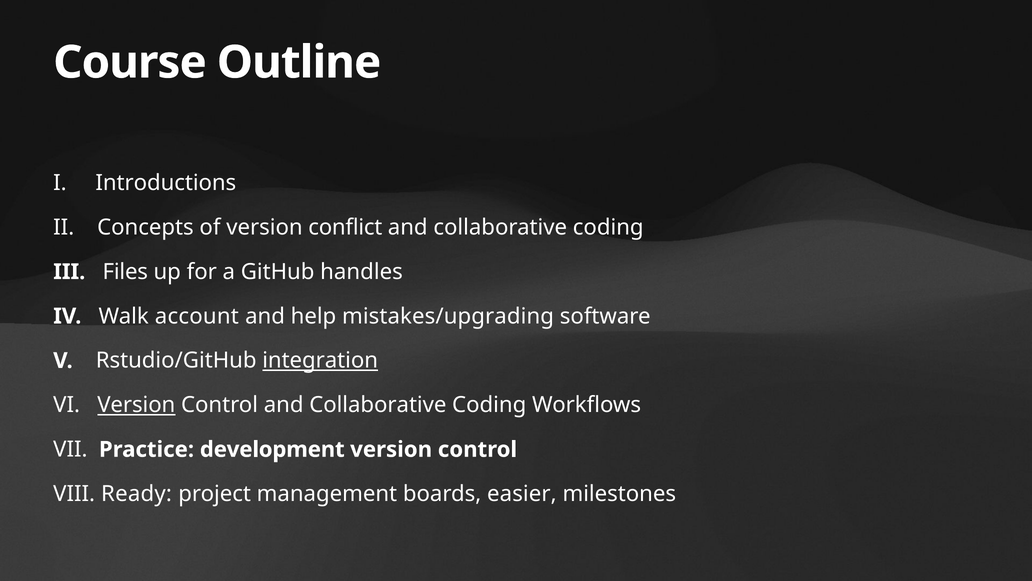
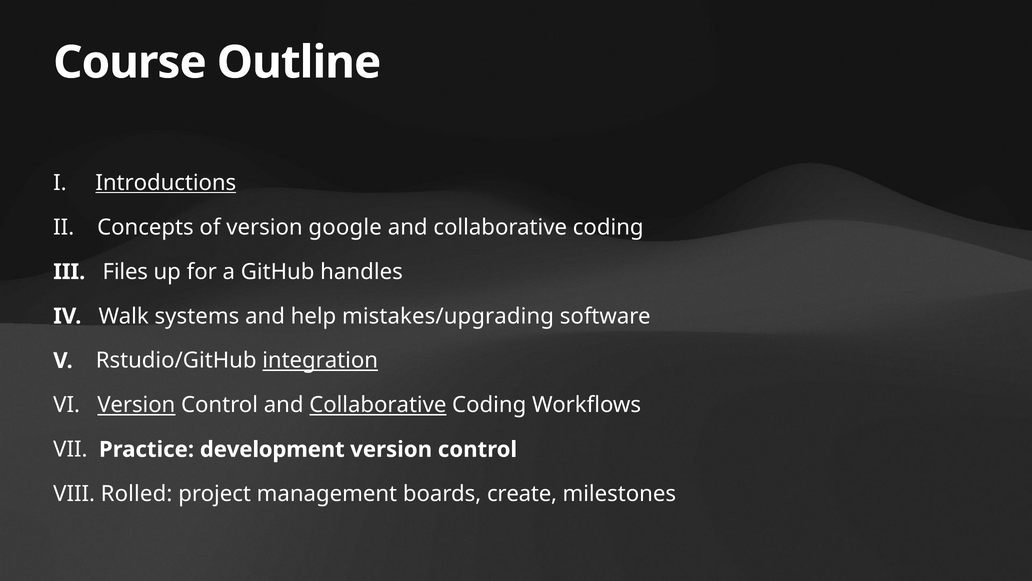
Introductions underline: none -> present (166, 183)
conflict: conflict -> google (345, 227)
account: account -> systems (197, 316)
Collaborative underline: none -> present (378, 405)
Ready: Ready -> Rolled (137, 494)
easier: easier -> create (522, 494)
